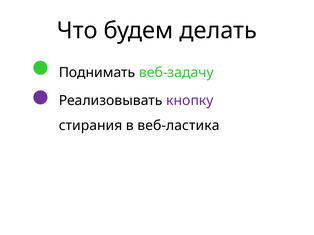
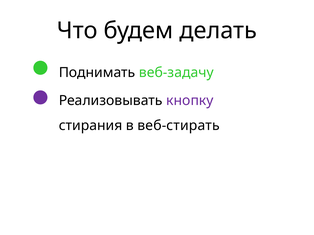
веб-ластика: веб-ластика -> веб-стирать (179, 126)
